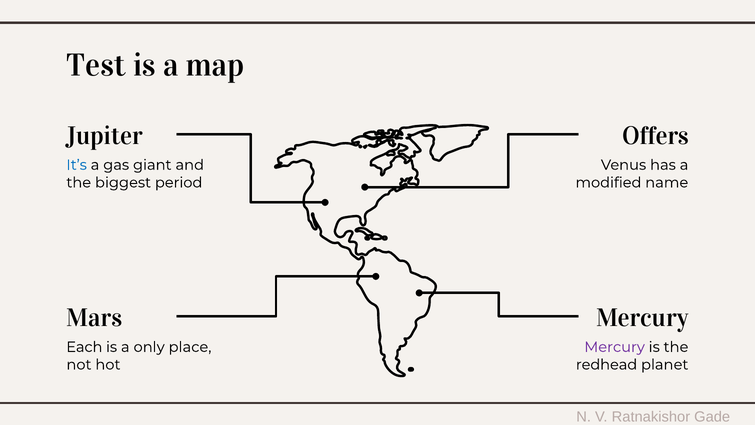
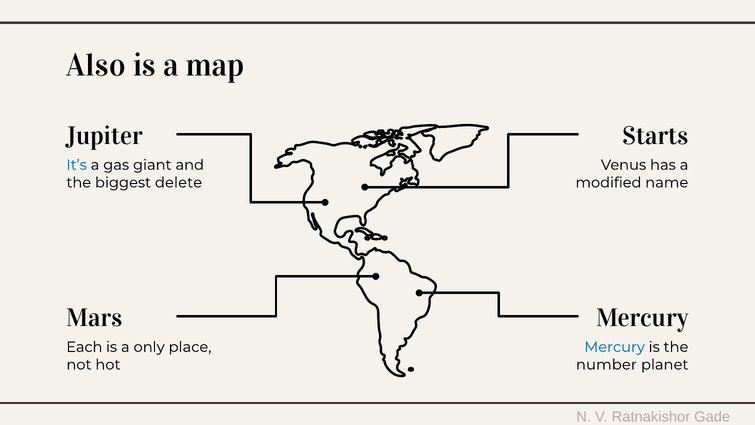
Test: Test -> Also (96, 65)
Offers: Offers -> Starts (656, 136)
period: period -> delete (179, 182)
Mercury colour: purple -> blue (615, 347)
redhead: redhead -> number (606, 364)
